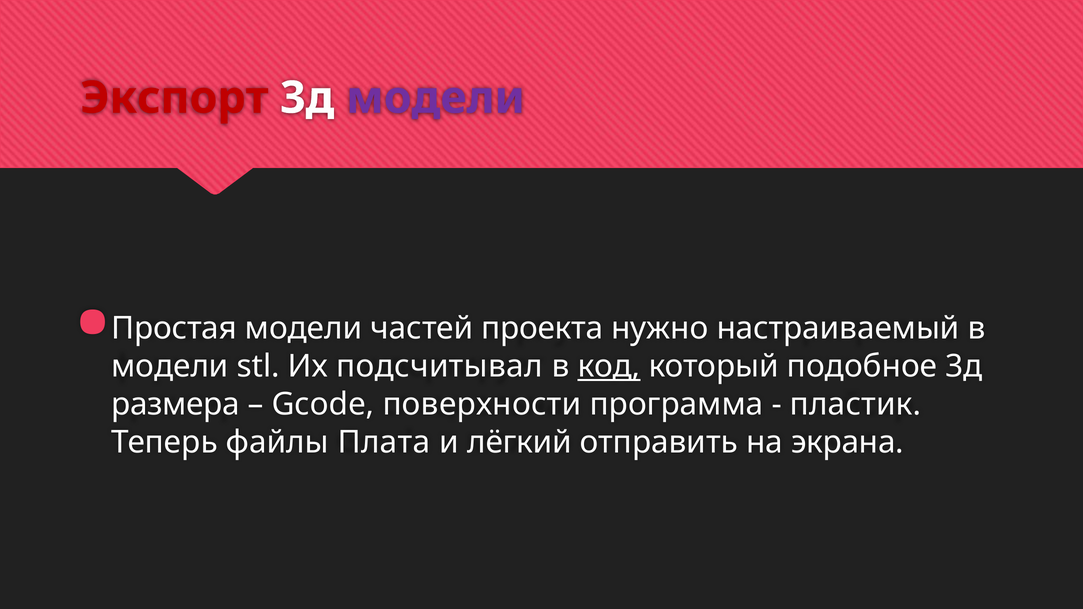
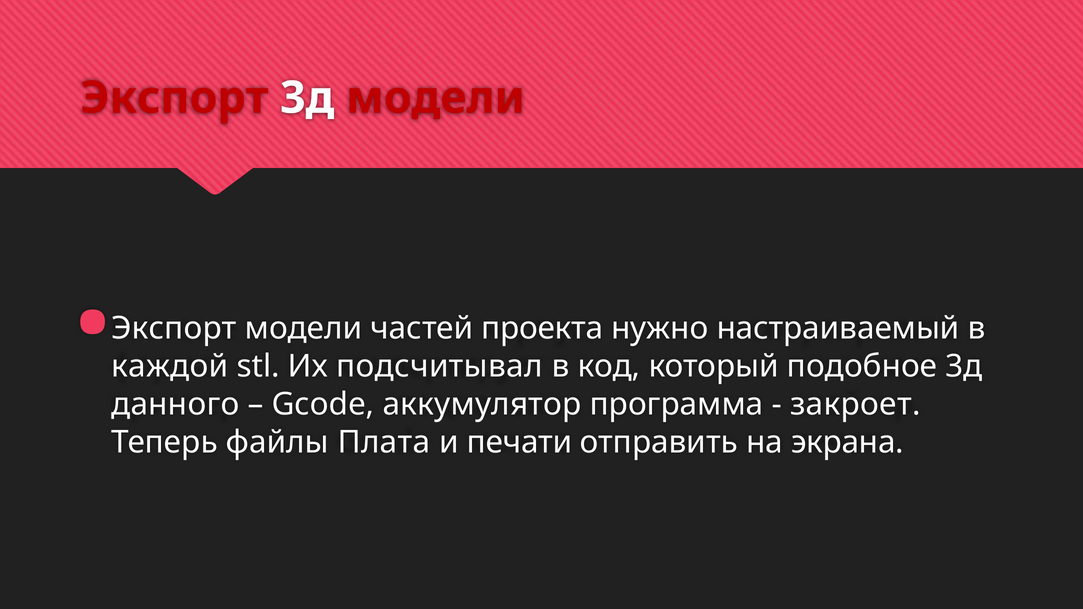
модели colour: purple -> red (435, 98)
Простая: Простая -> Экспорт (174, 329)
модели: модели -> каждой (170, 366)
код underline: present -> none (609, 366)
размера: размера -> данного (175, 404)
поверхности: поверхности -> аккумулятор (482, 404)
пластик: пластик -> закроет (855, 404)
лёгкий: лёгкий -> печати (520, 442)
